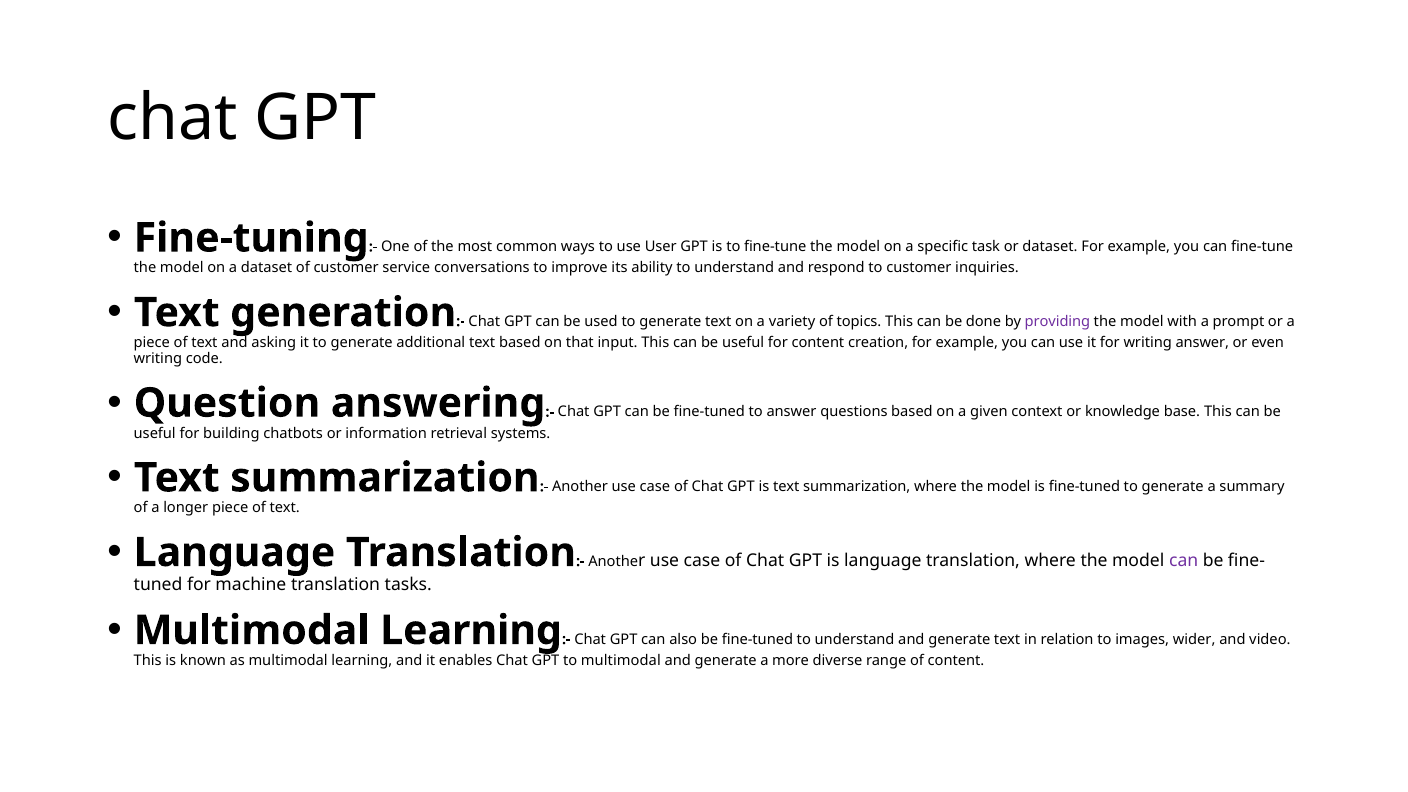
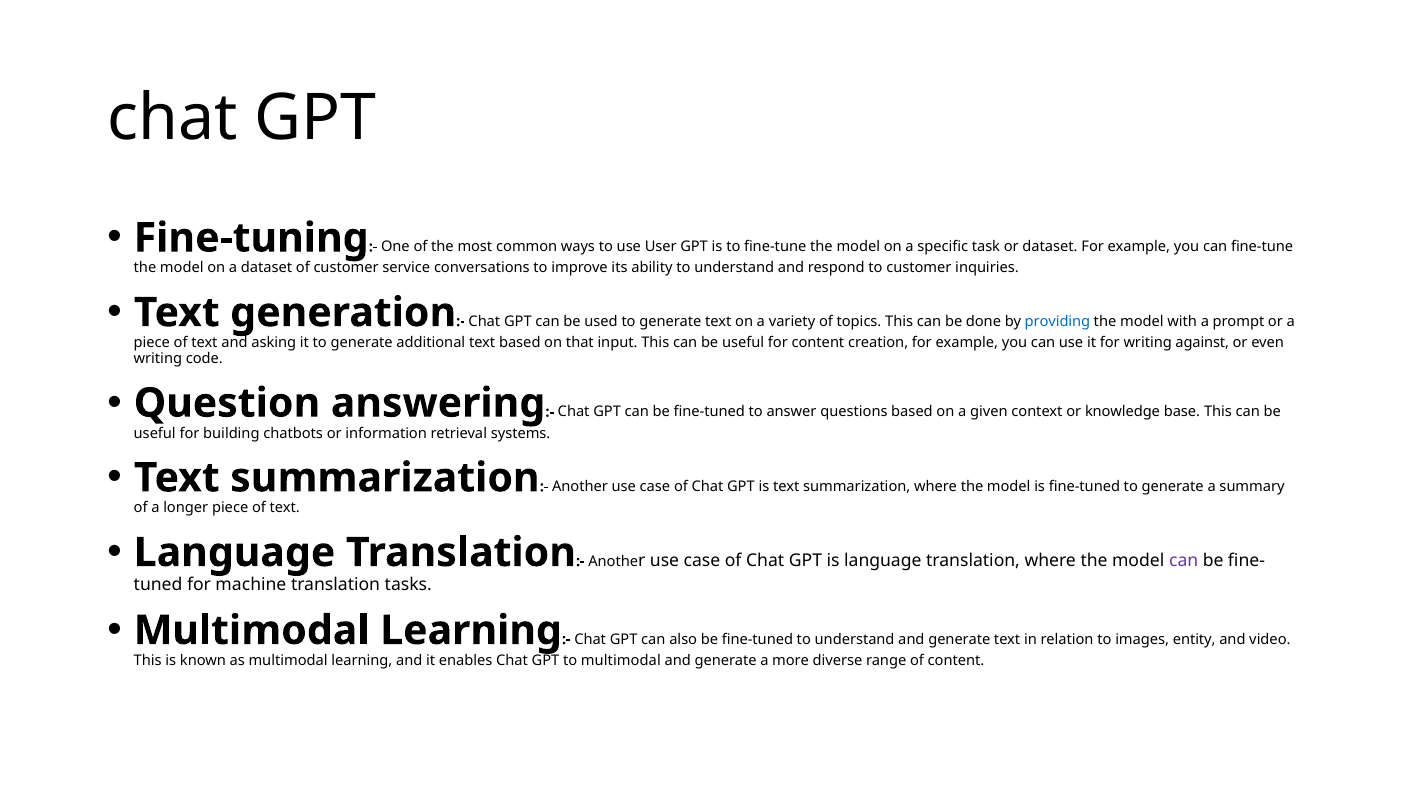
providing colour: purple -> blue (1057, 321)
writing answer: answer -> against (1202, 343)
wider: wider -> entity (1194, 639)
